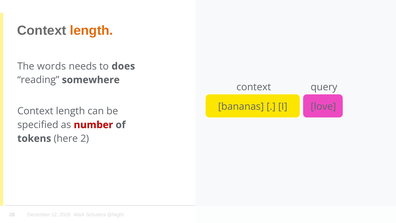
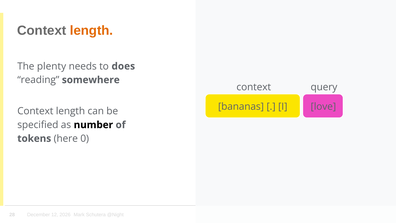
words: words -> plenty (52, 66)
number colour: red -> black (93, 125)
2: 2 -> 0 (85, 138)
